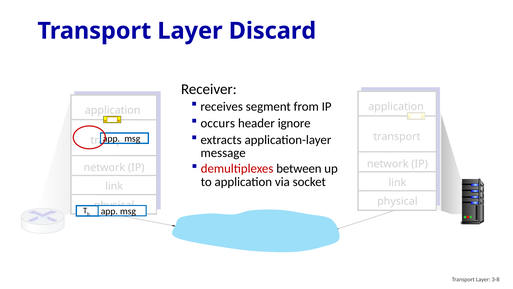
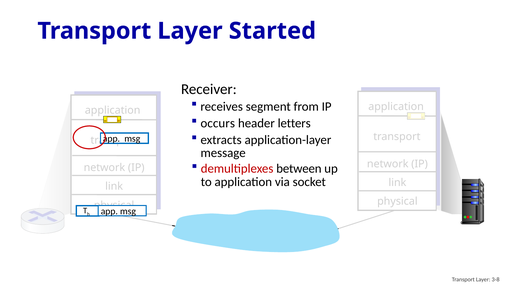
Discard: Discard -> Started (272, 31)
ignore: ignore -> letters (294, 123)
